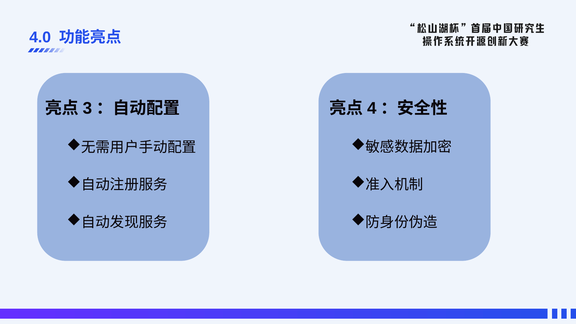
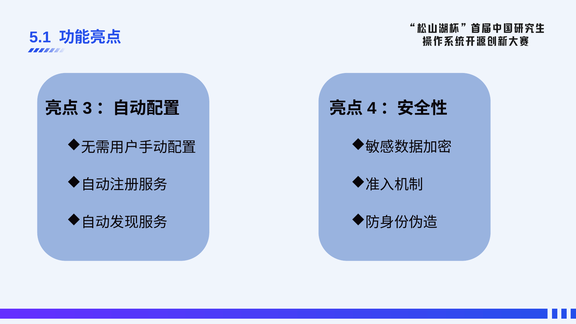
4.0: 4.0 -> 5.1 (40, 37)
